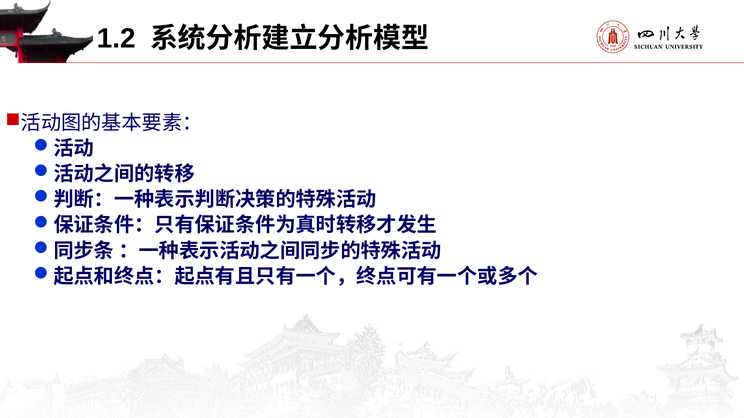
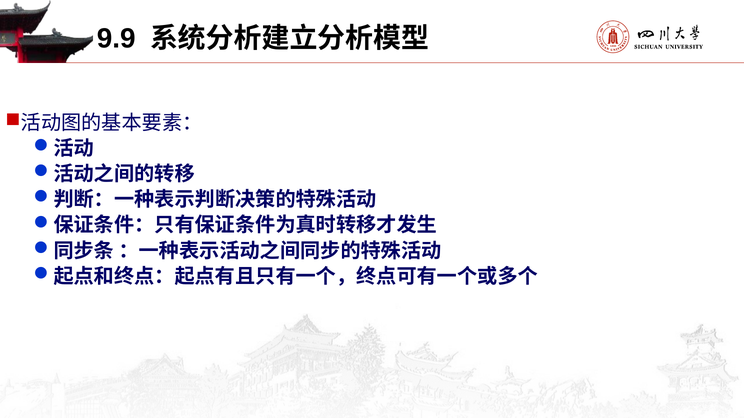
1.2: 1.2 -> 9.9 (116, 38)
